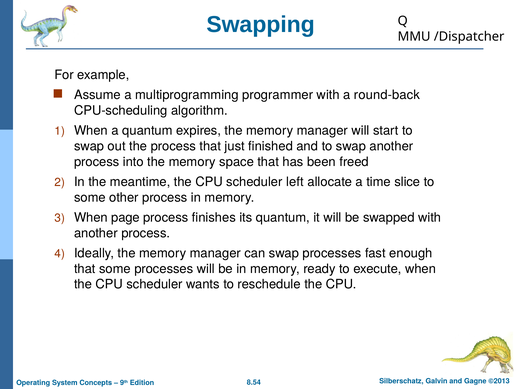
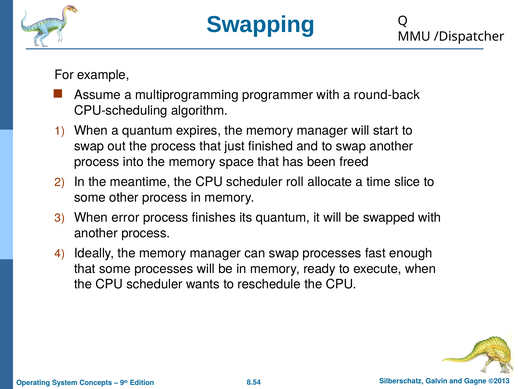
left: left -> roll (295, 182)
page: page -> error (125, 217)
